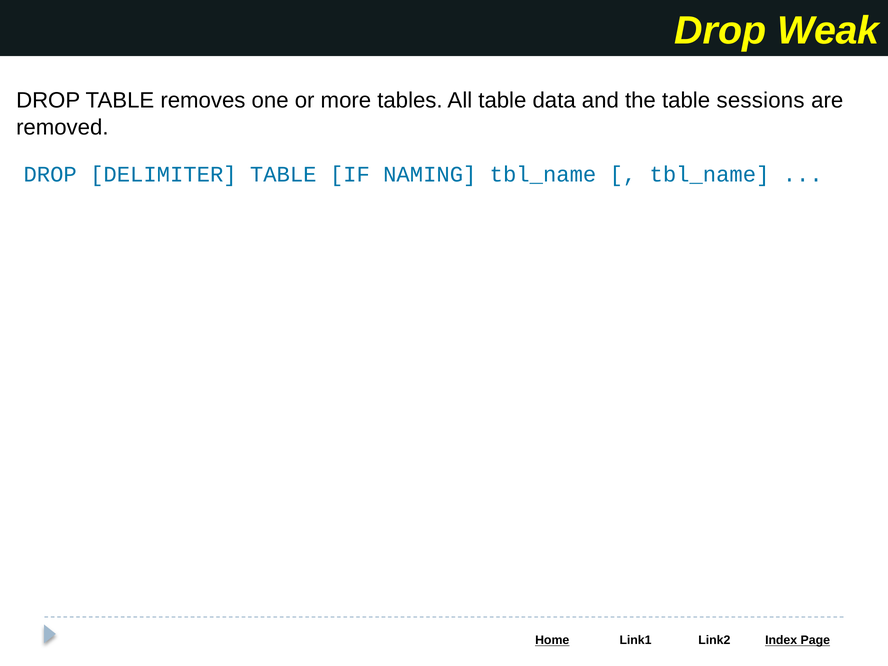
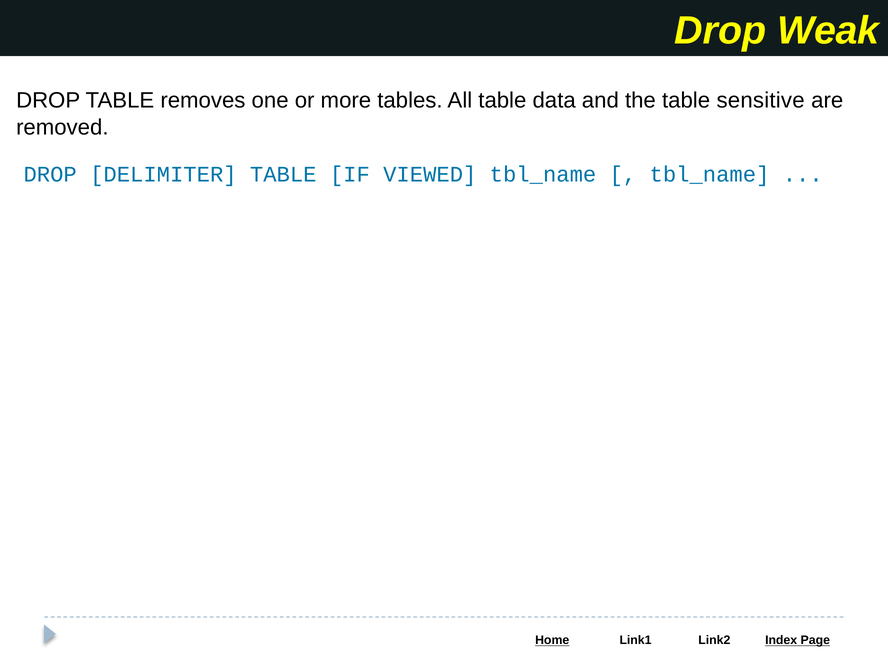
sessions: sessions -> sensitive (761, 101)
NAMING: NAMING -> VIEWED (430, 175)
